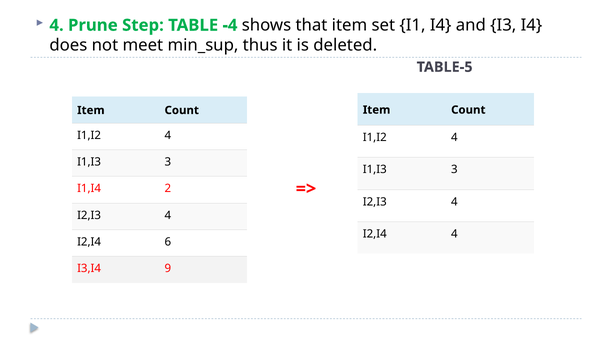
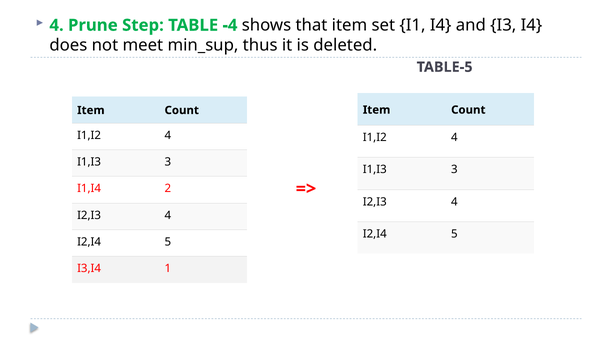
4: 4 -> 5 (454, 234)
6: 6 -> 5 (168, 242)
9: 9 -> 1 (168, 269)
